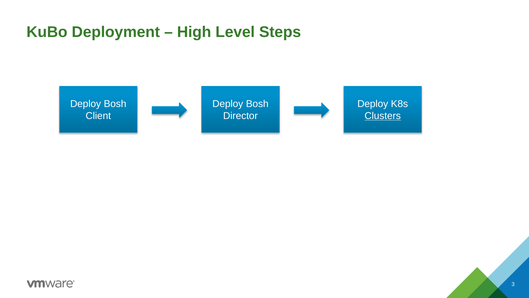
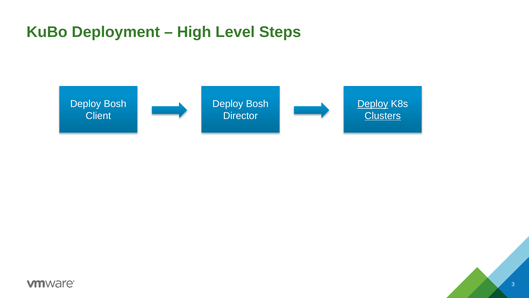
Deploy underline: none -> present (373, 104)
